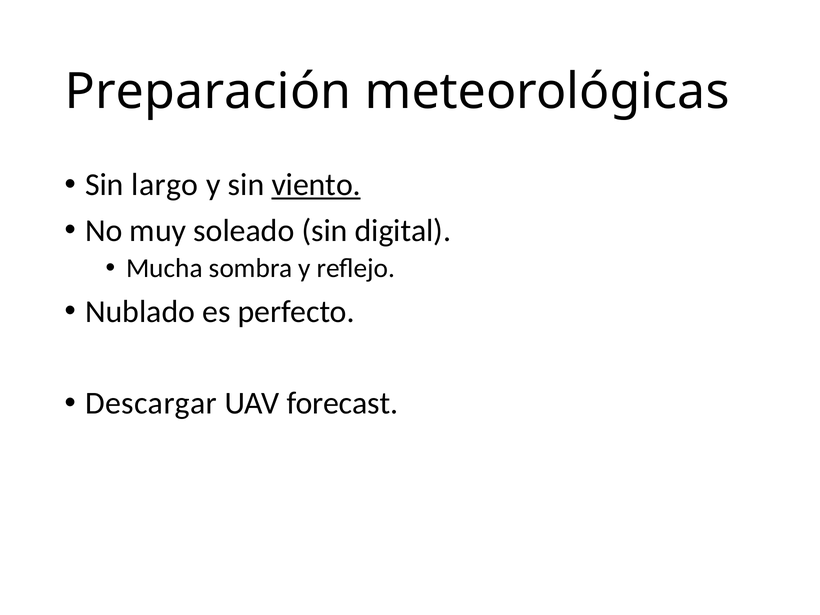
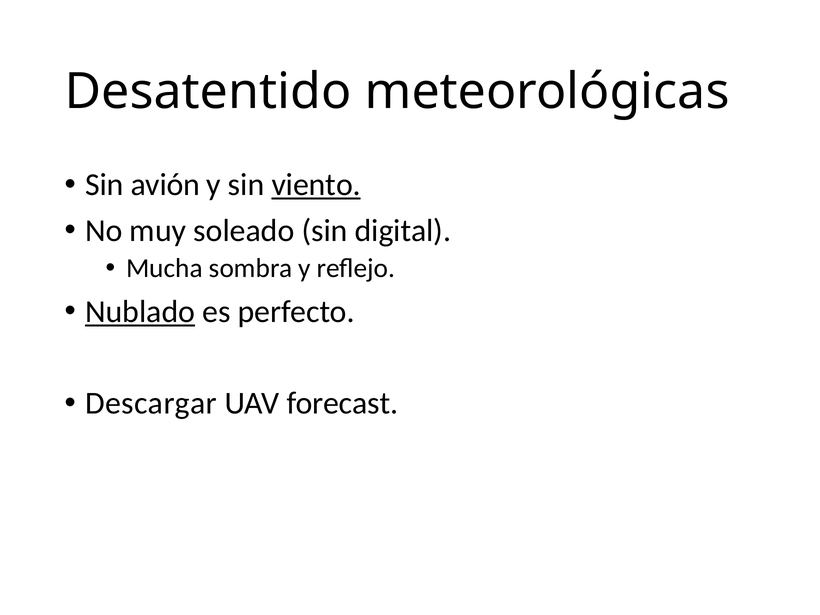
Preparación: Preparación -> Desatentido (208, 92)
largo: largo -> avión (165, 185)
Nublado underline: none -> present (140, 312)
